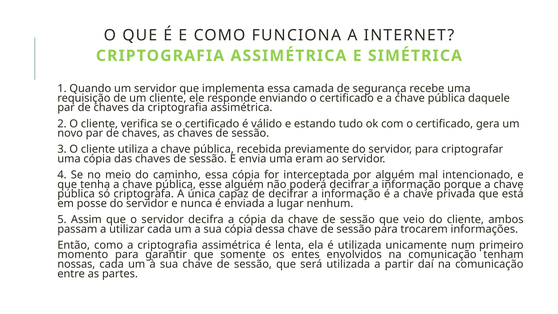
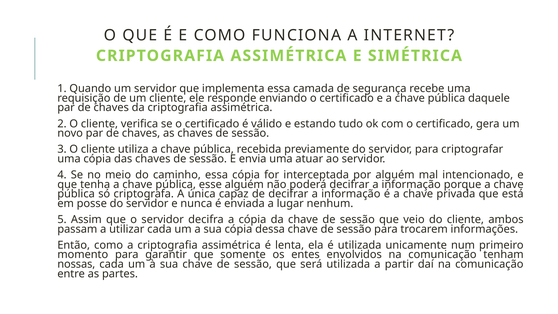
eram: eram -> atuar (309, 159)
